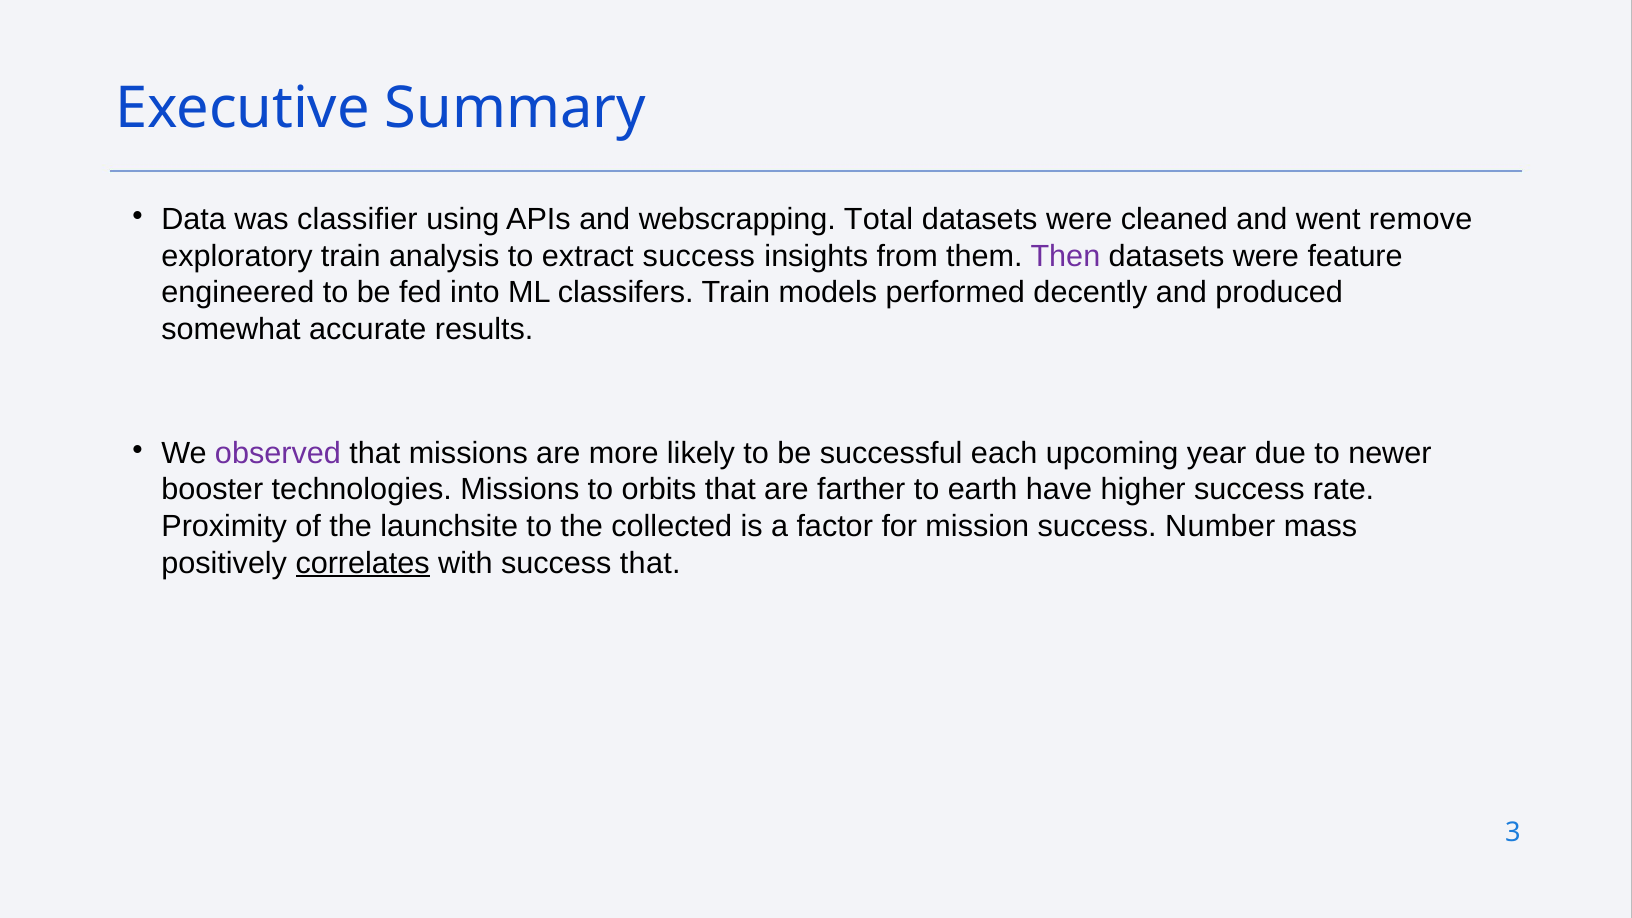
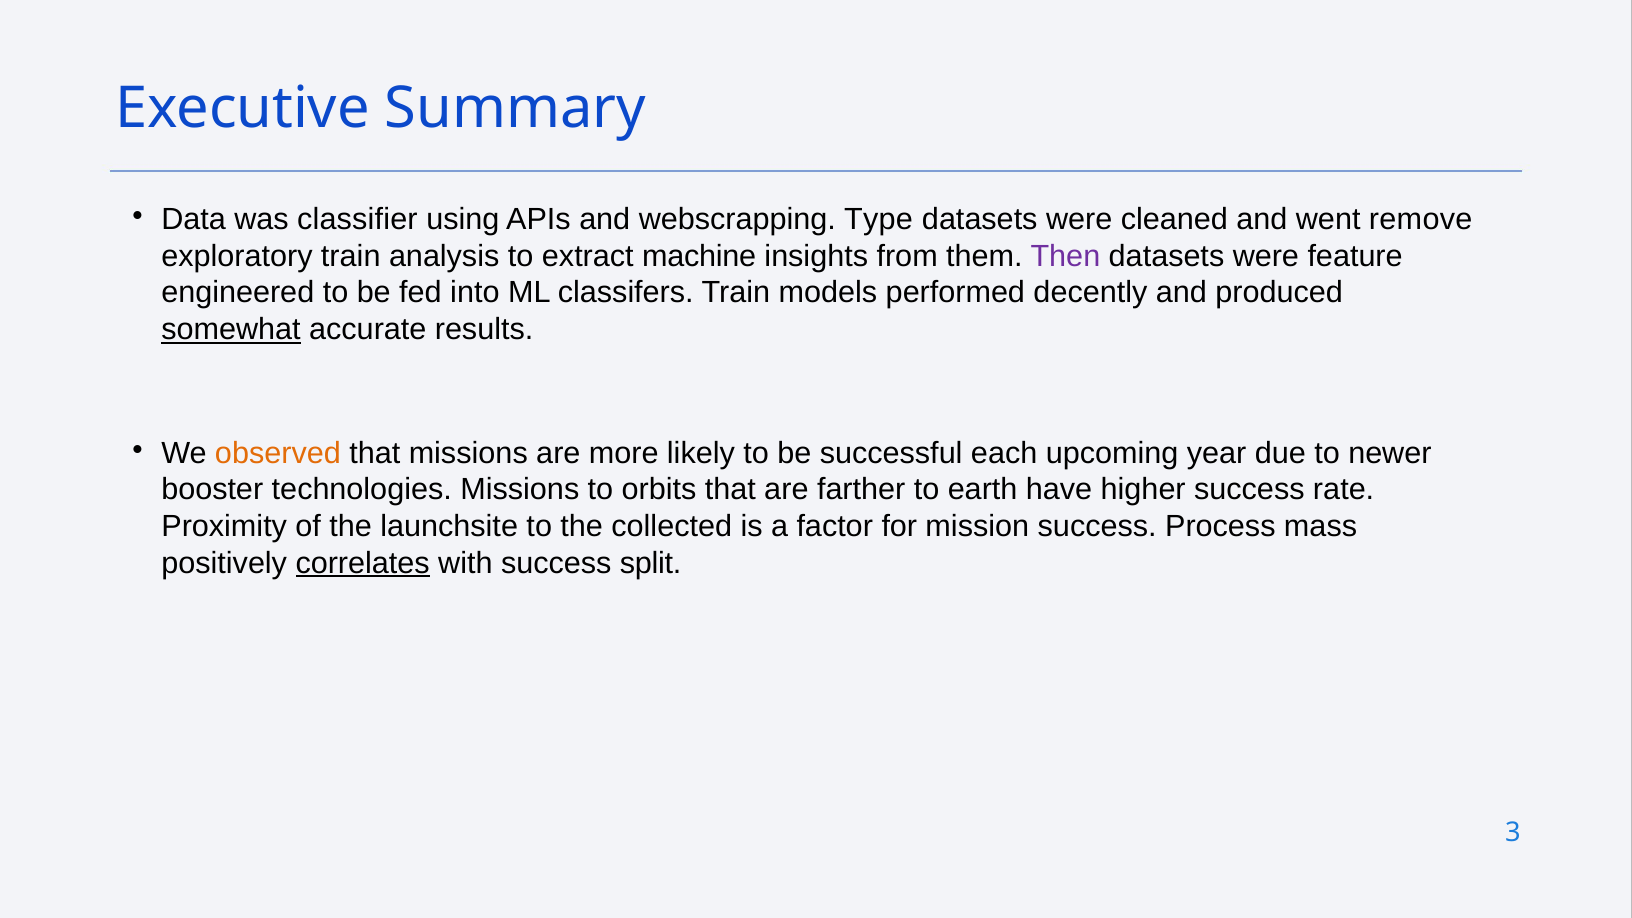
Total: Total -> Type (879, 219)
extract success: success -> machine (699, 256)
somewhat underline: none -> present (231, 329)
observed colour: purple -> orange (278, 453)
Number: Number -> Process (1220, 526)
success that: that -> split (651, 563)
